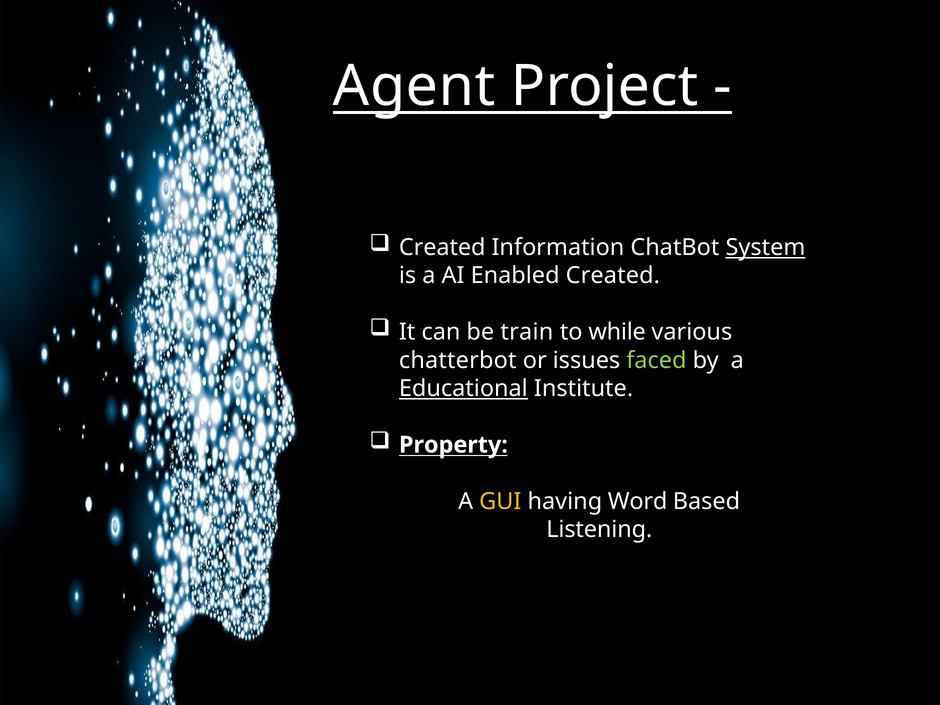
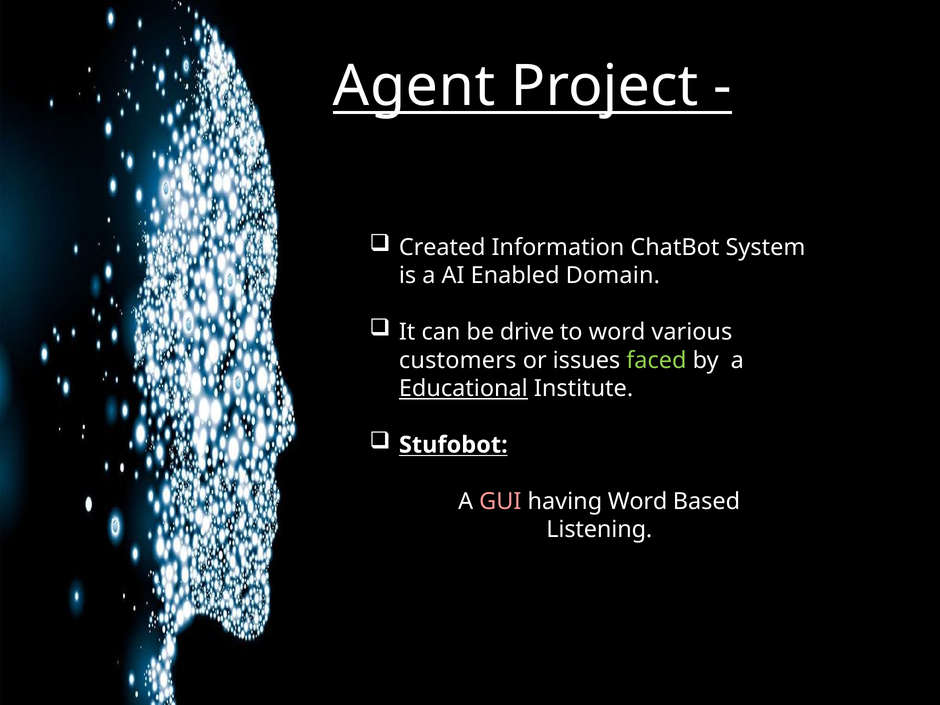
System underline: present -> none (765, 247)
Enabled Created: Created -> Domain (613, 276)
train: train -> drive (527, 332)
to while: while -> word (617, 332)
chatterbot: chatterbot -> customers (458, 360)
Property: Property -> Stufobot (453, 445)
GUI colour: yellow -> pink (500, 501)
